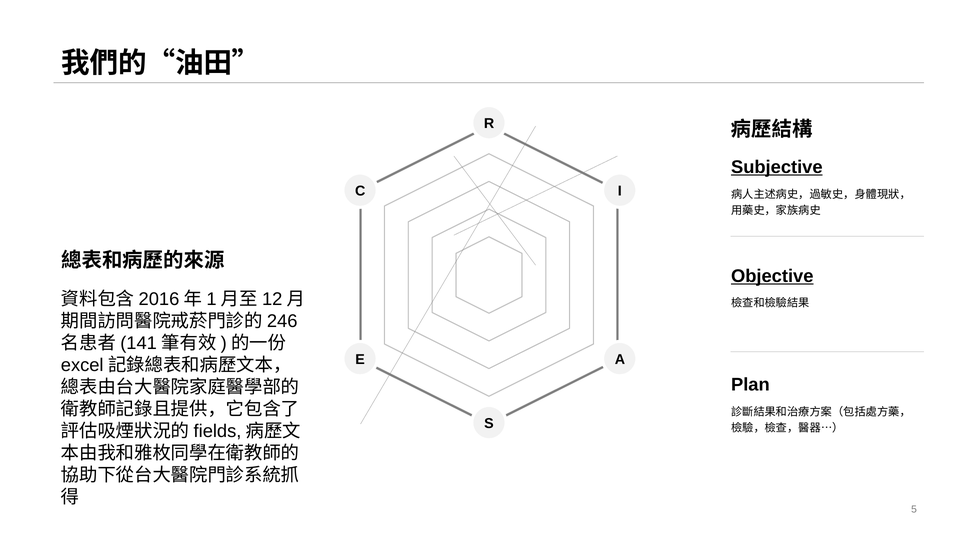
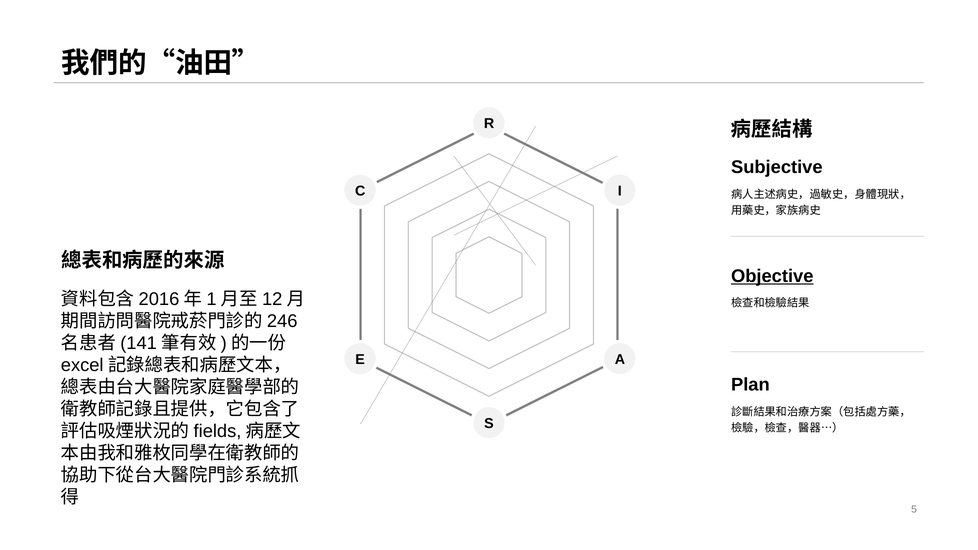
Subjective underline: present -> none (777, 167)
